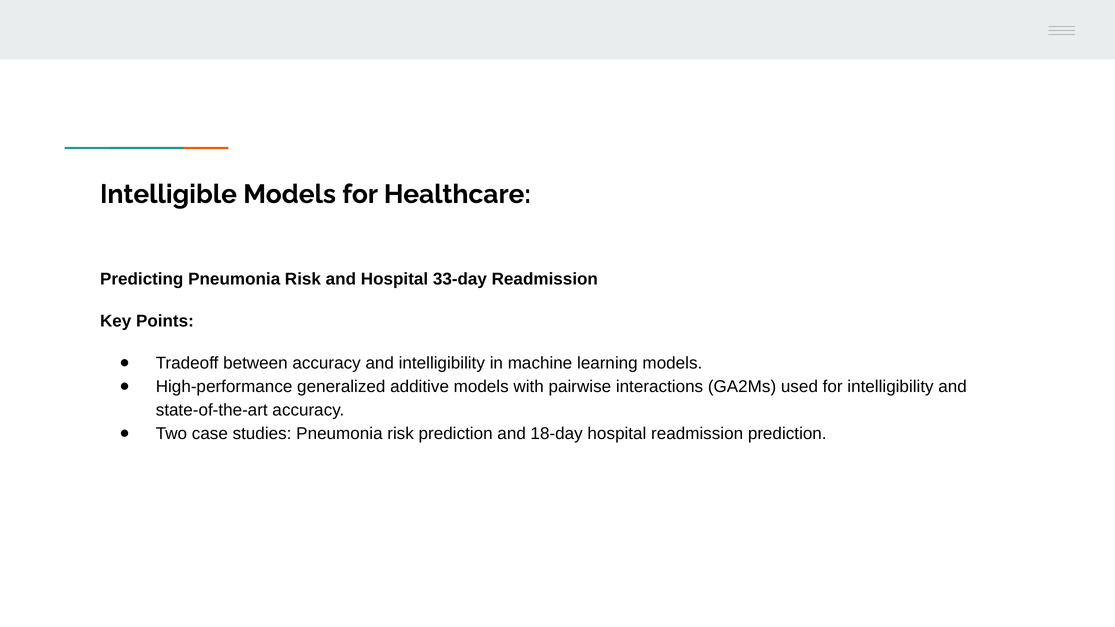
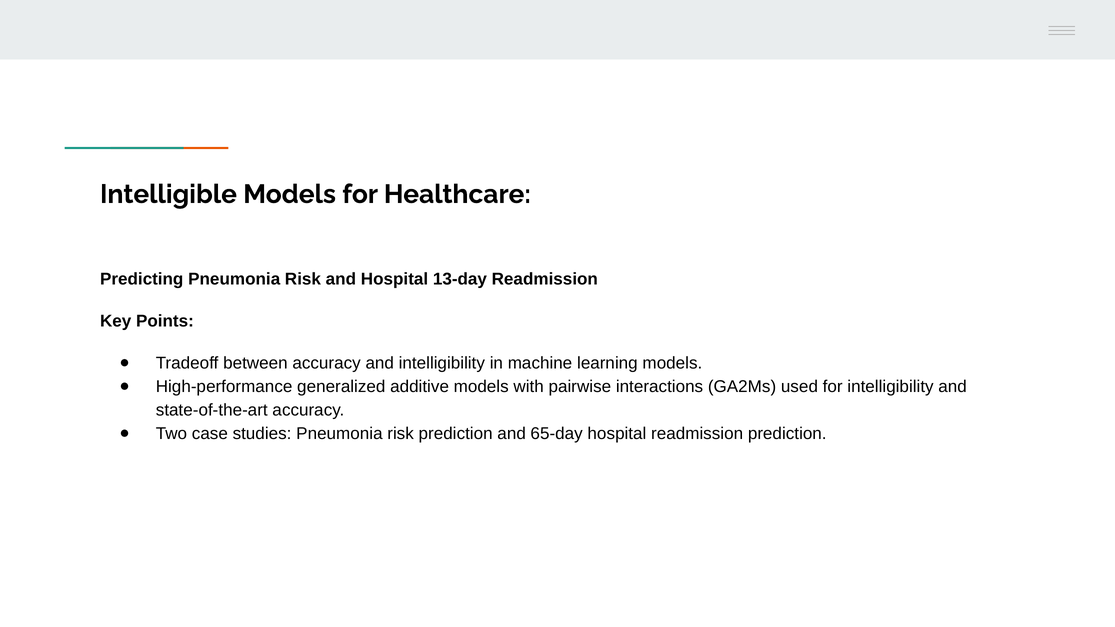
33-day: 33-day -> 13-day (460, 279)
18-day: 18-day -> 65-day (557, 434)
